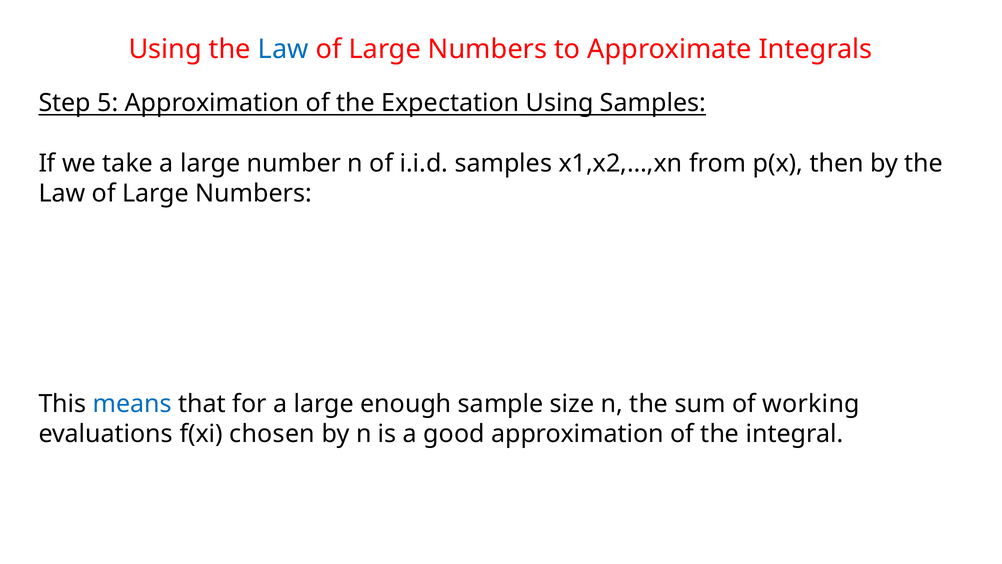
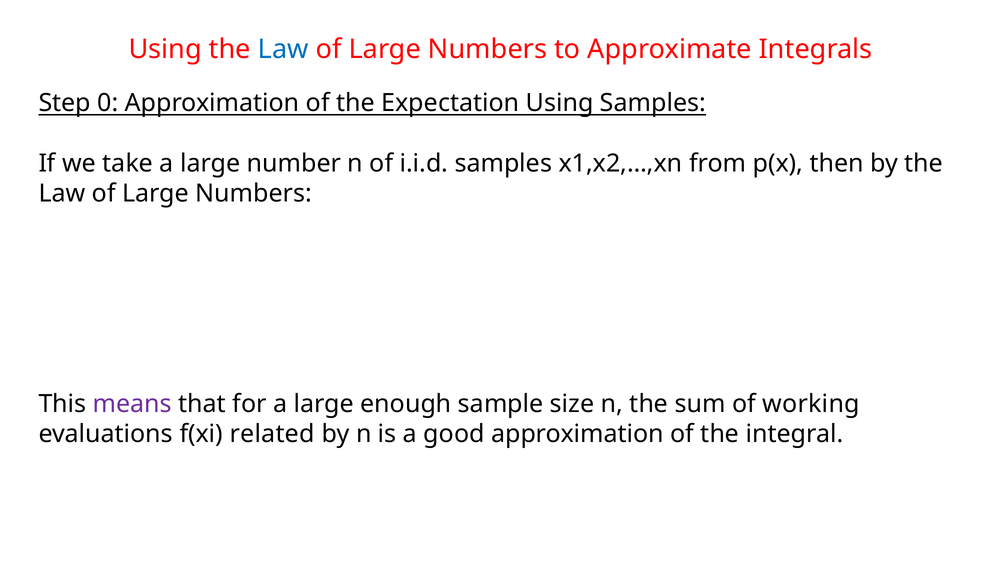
5: 5 -> 0 (108, 103)
means colour: blue -> purple (132, 404)
chosen: chosen -> related (272, 434)
